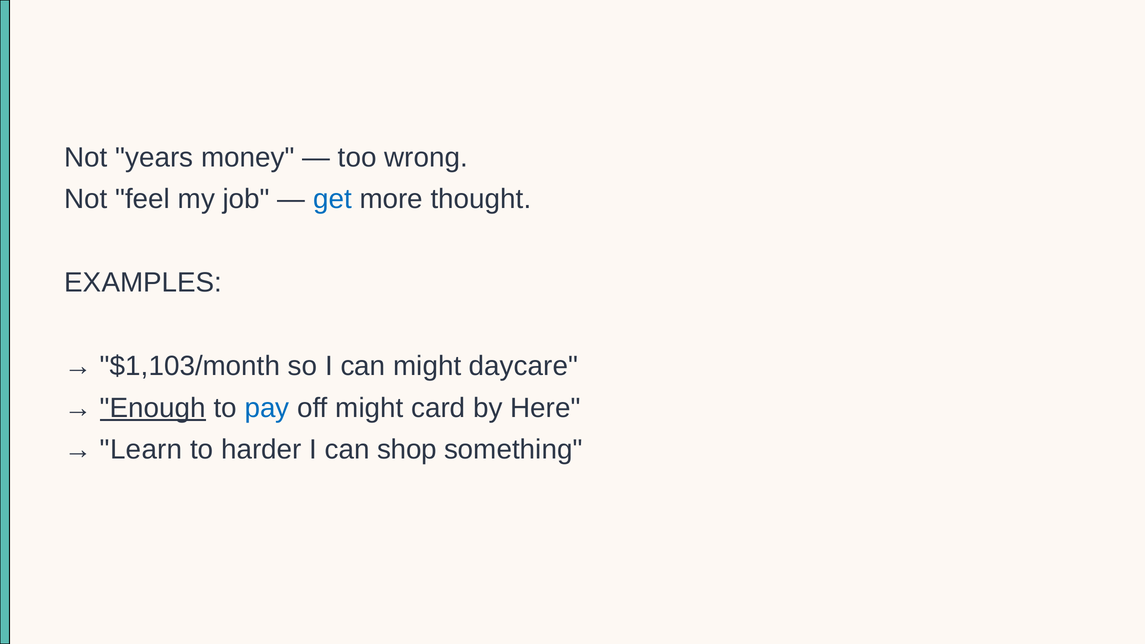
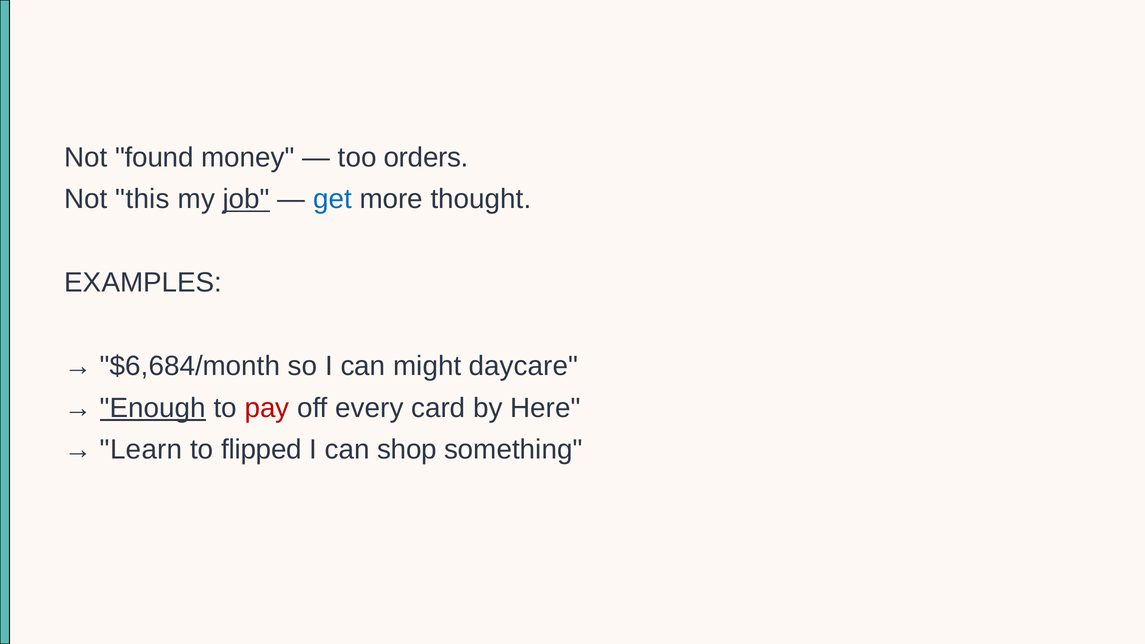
years: years -> found (154, 158)
wrong: wrong -> orders (426, 158)
feel: feel -> this (143, 199)
job underline: none -> present (246, 199)
$1,103/month: $1,103/month -> $6,684/month (190, 366)
pay colour: blue -> red (267, 408)
off might: might -> every (369, 408)
harder: harder -> flipped (262, 450)
